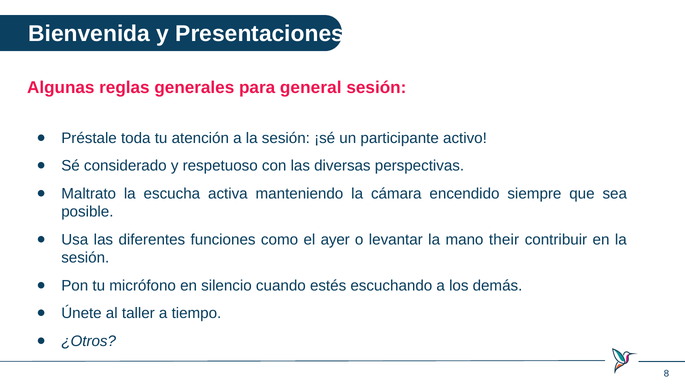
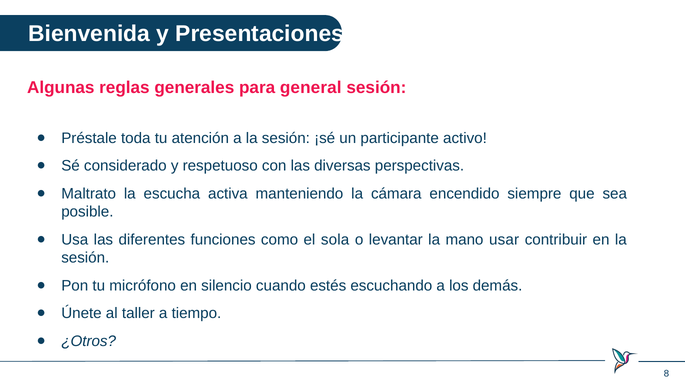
ayer: ayer -> sola (335, 240)
their: their -> usar (504, 240)
